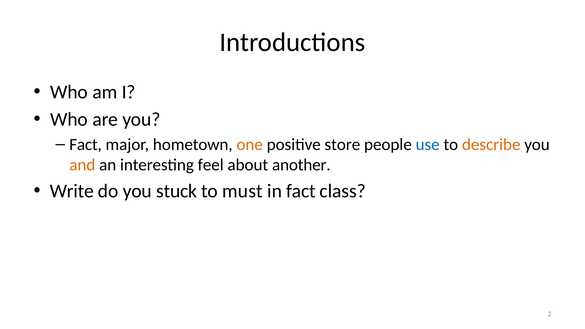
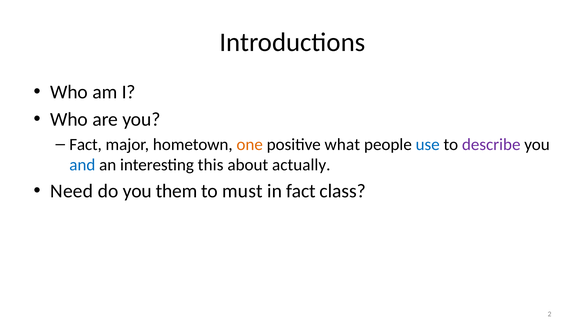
store: store -> what (342, 145)
describe colour: orange -> purple (491, 145)
and colour: orange -> blue (82, 165)
feel: feel -> this (211, 165)
another: another -> actually (301, 165)
Write: Write -> Need (72, 191)
stuck: stuck -> them (177, 191)
